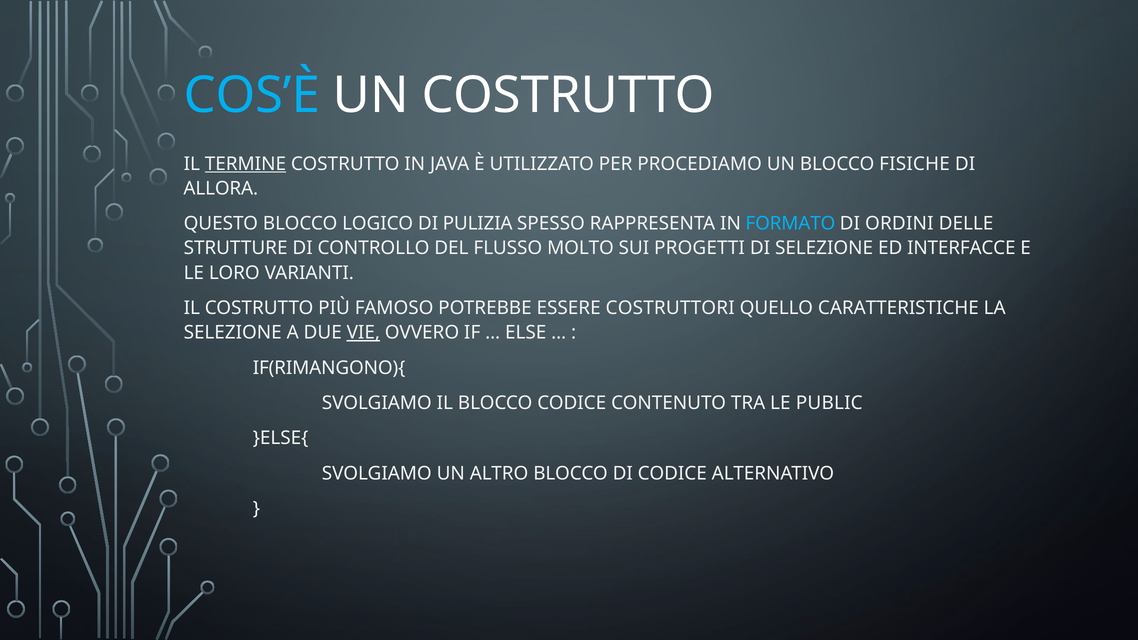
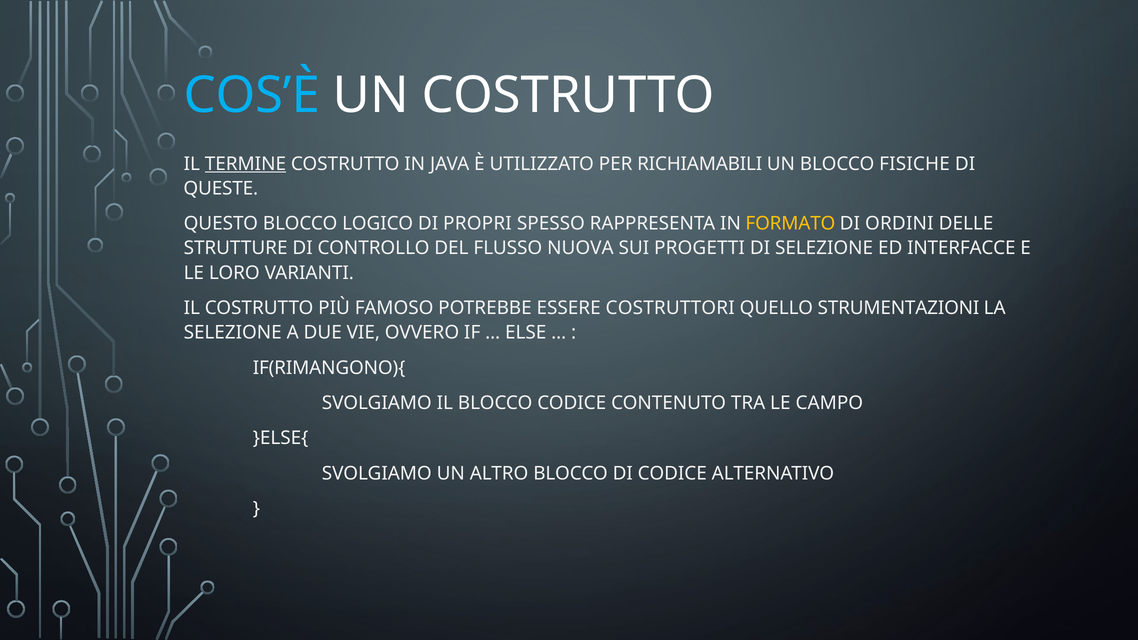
PROCEDIAMO: PROCEDIAMO -> RICHIAMABILI (700, 164)
ALLORA: ALLORA -> QUESTE (221, 189)
PULIZIA: PULIZIA -> PROPRI (477, 224)
FORMATO colour: light blue -> yellow (790, 224)
MOLTO: MOLTO -> NUOVA (580, 248)
CARATTERISTICHE: CARATTERISTICHE -> STRUMENTAZIONI (898, 308)
VIE underline: present -> none (363, 333)
PUBLIC: PUBLIC -> CAMPO (829, 403)
